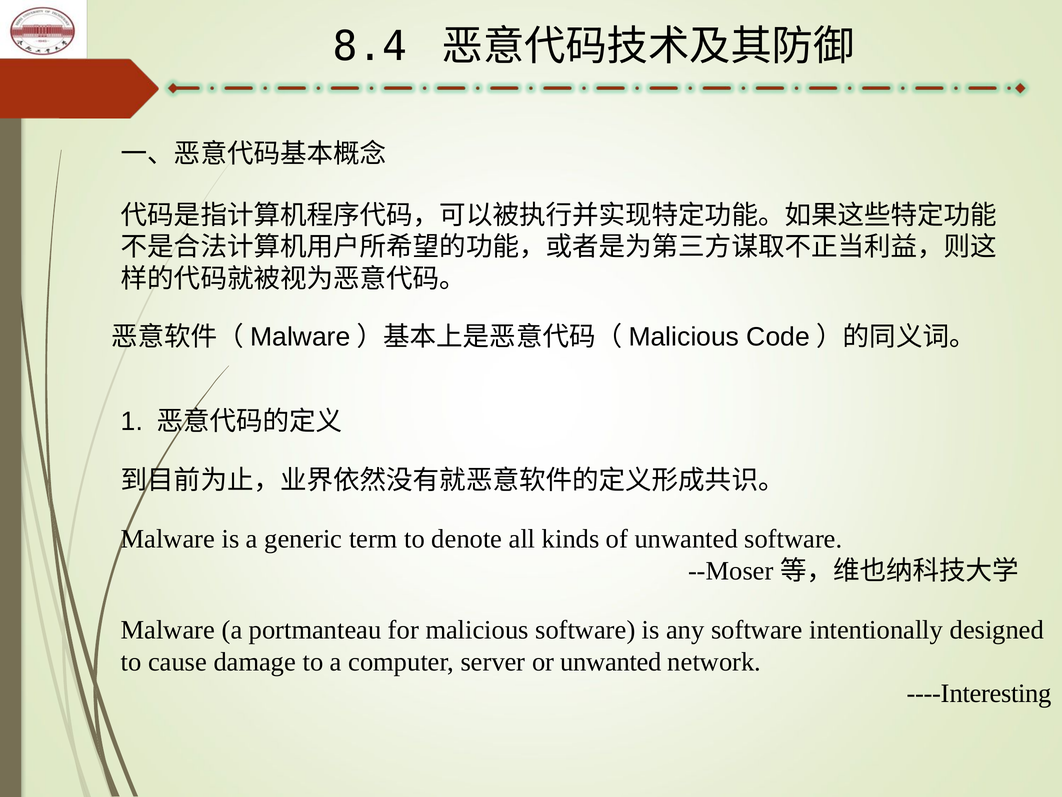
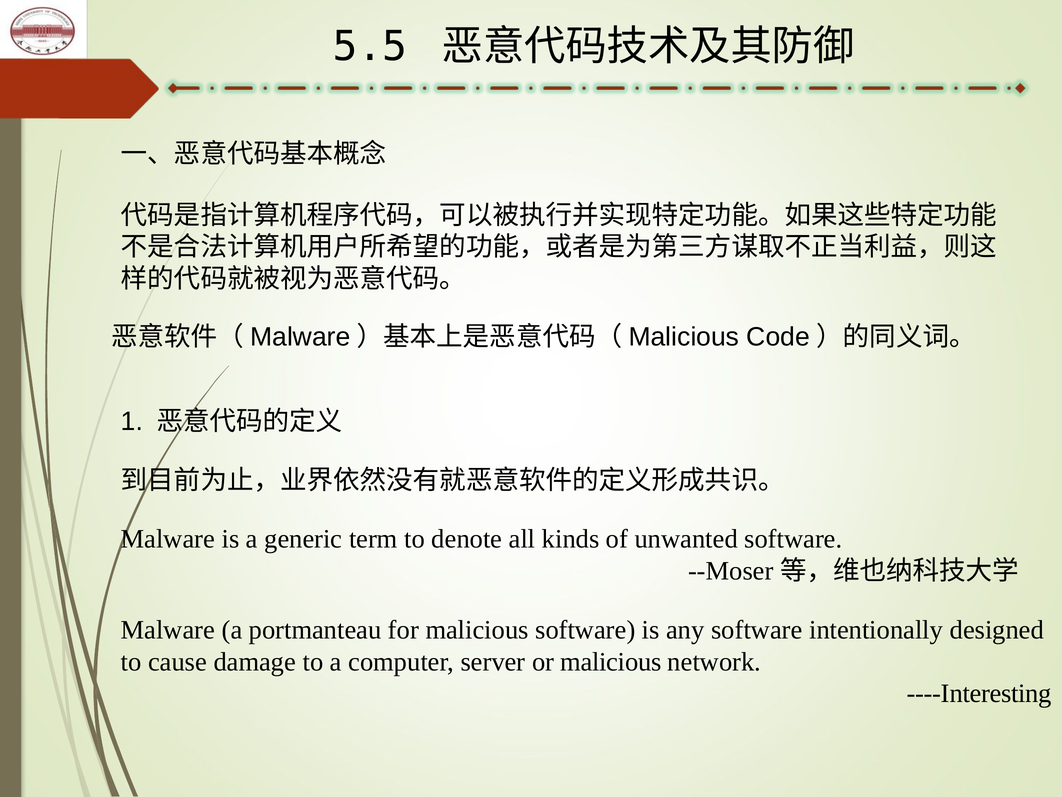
8.4: 8.4 -> 5.5 (370, 47)
or unwanted: unwanted -> malicious (611, 661)
